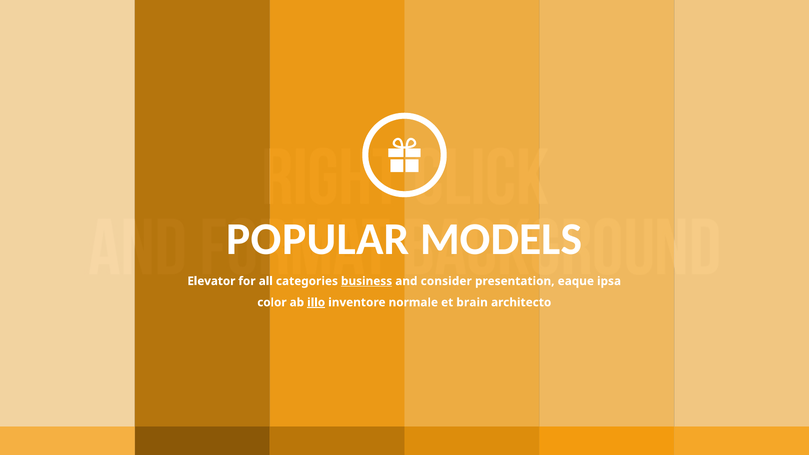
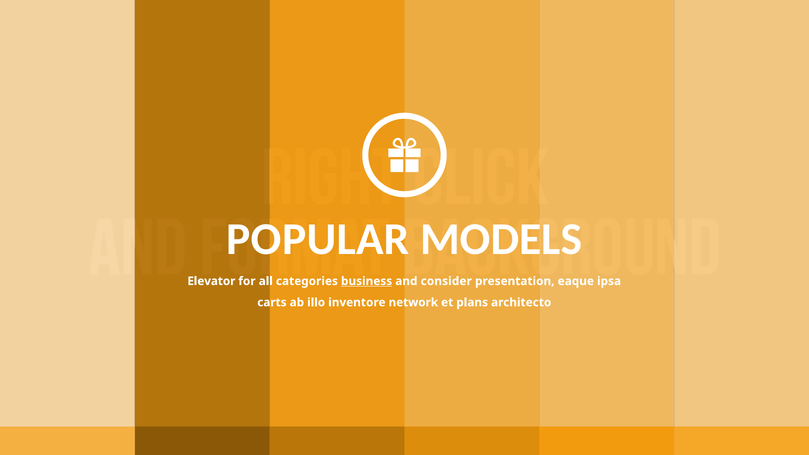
color: color -> carts (272, 302)
illo underline: present -> none (316, 302)
normale: normale -> network (413, 302)
brain: brain -> plans (472, 302)
